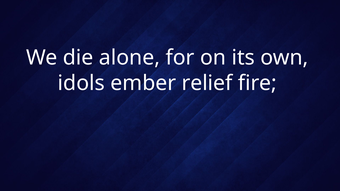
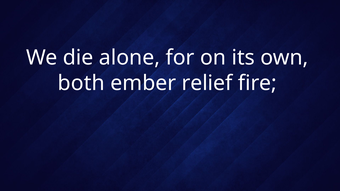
idols: idols -> both (81, 83)
